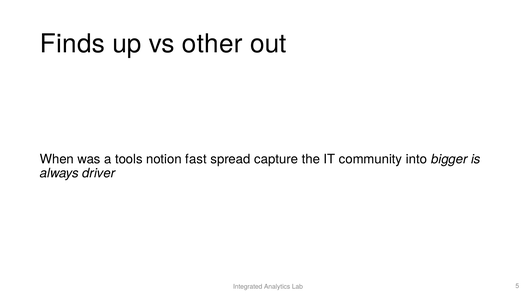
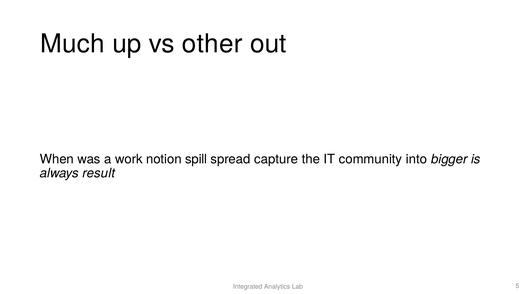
Finds: Finds -> Much (72, 44)
tools: tools -> work (129, 159)
fast: fast -> spill (196, 159)
driver: driver -> result (99, 173)
